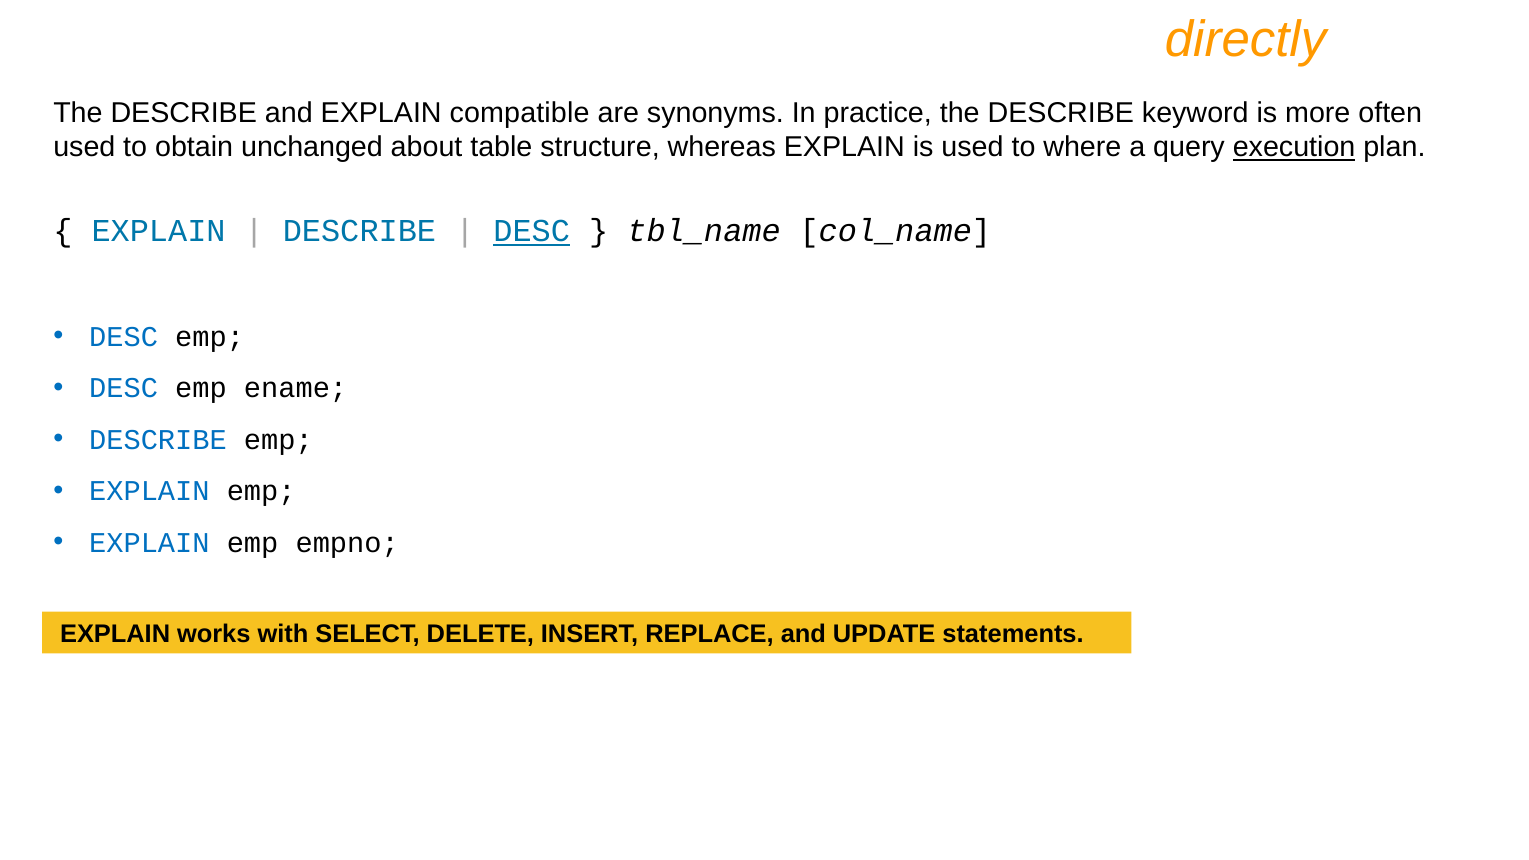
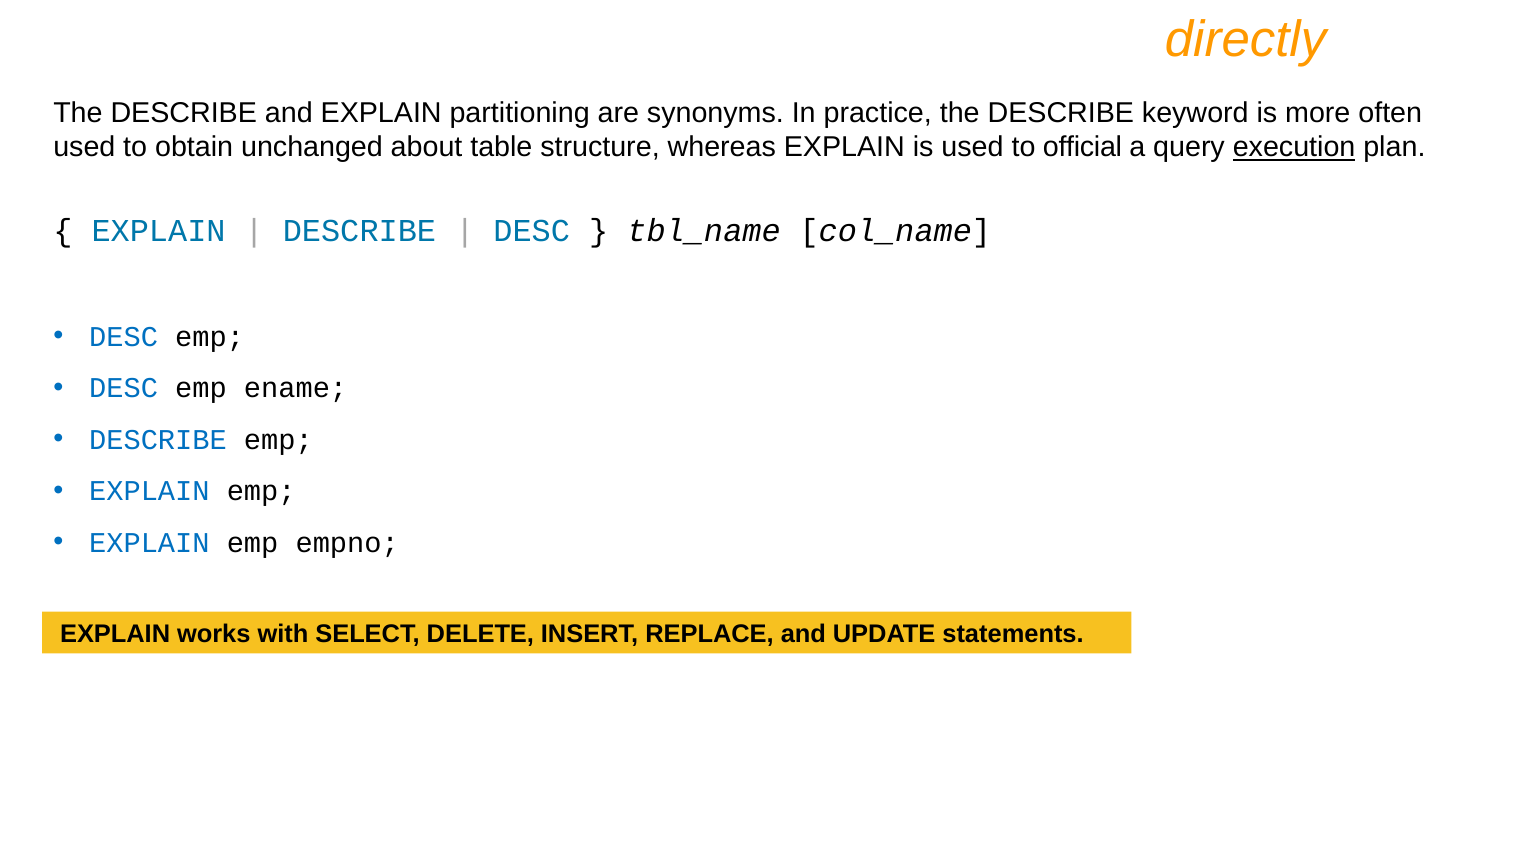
compatible: compatible -> partitioning (520, 113)
where: where -> official (1083, 147)
DESC underline: present -> none (532, 231)
